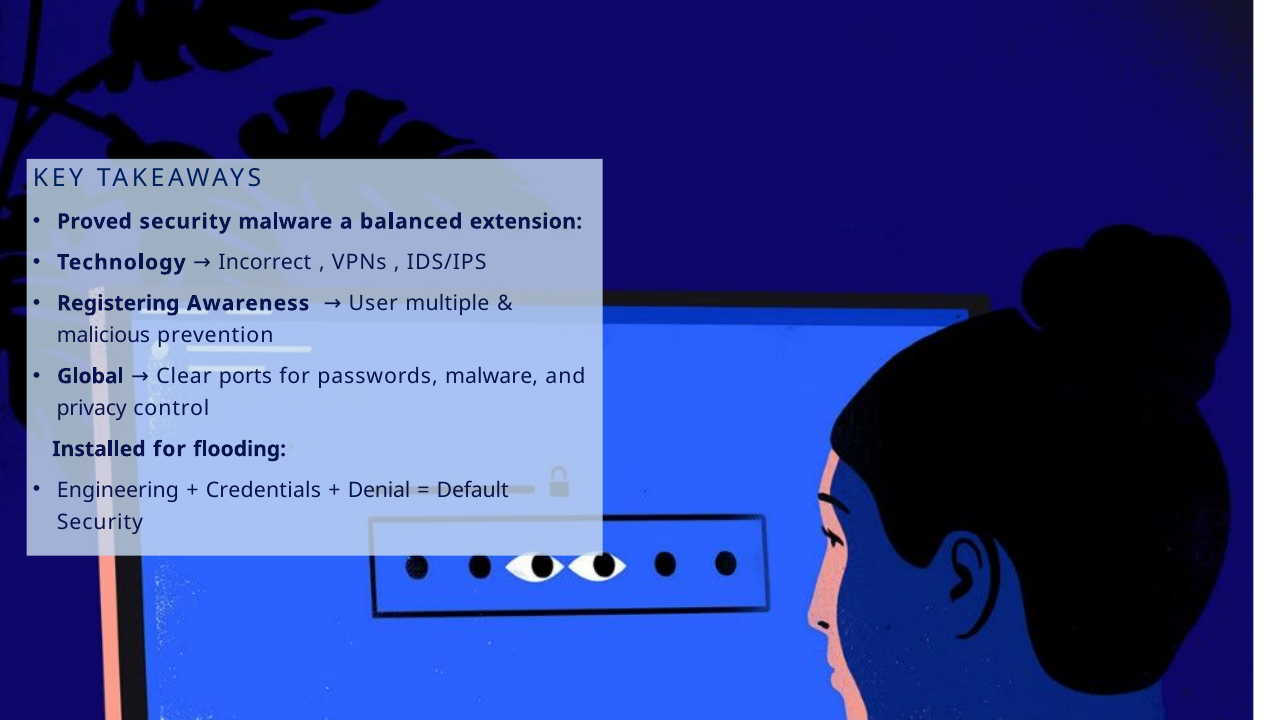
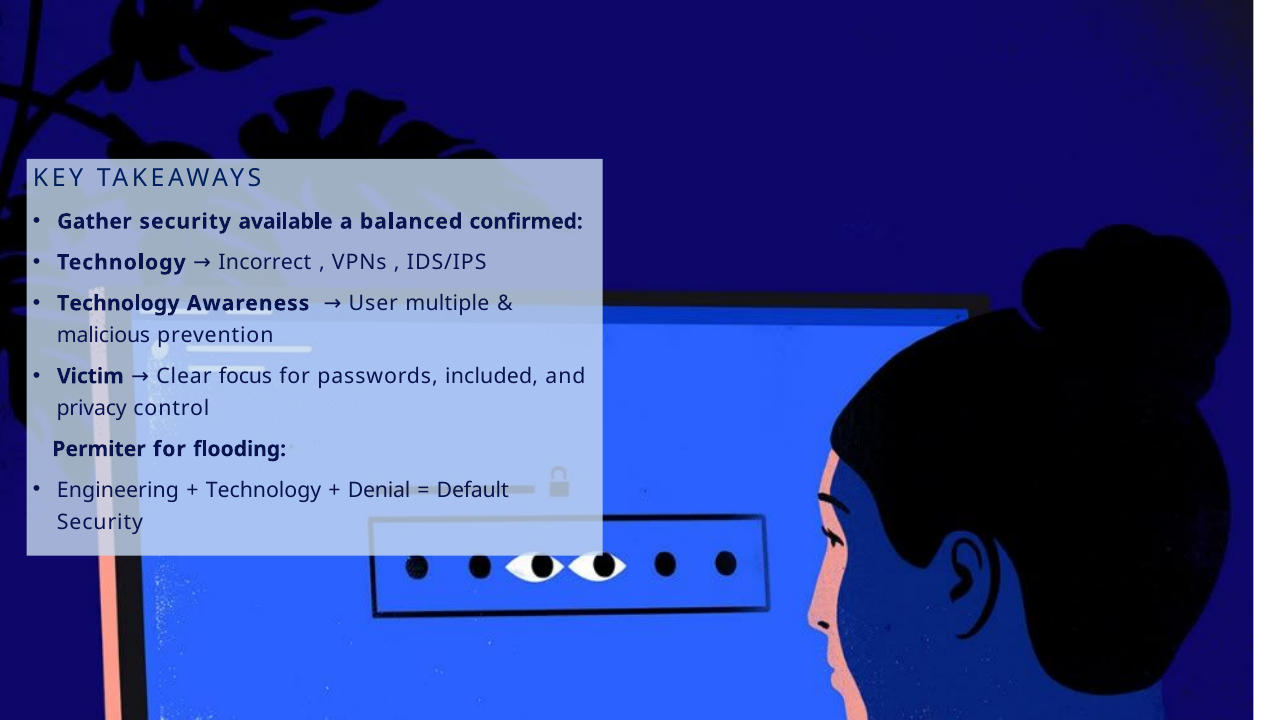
Proved: Proved -> Gather (94, 222)
security malware: malware -> available (286, 222)
extension: extension -> confirmed (526, 222)
Registering: Registering -> Technology (118, 303)
Global: Global -> Victim (90, 376)
ports: ports -> focus (246, 376)
passwords malware: malware -> included (492, 376)
Installed: Installed -> Permiter (99, 449)
Credentials: Credentials -> Technology (264, 490)
